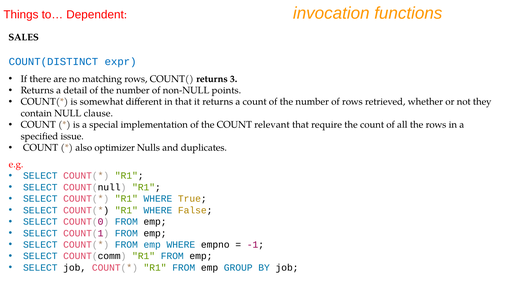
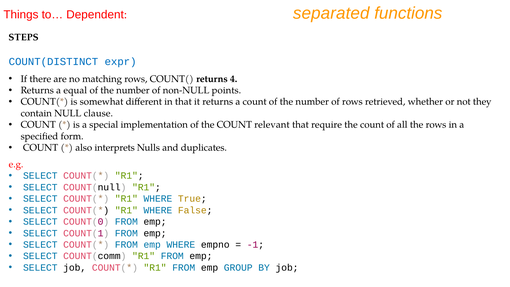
invocation: invocation -> separated (331, 13)
SALES: SALES -> STEPS (23, 37)
3: 3 -> 4 (234, 79)
detail: detail -> equal (75, 90)
issue: issue -> form (72, 136)
optimizer: optimizer -> interprets (115, 148)
